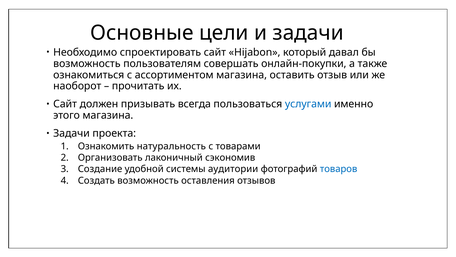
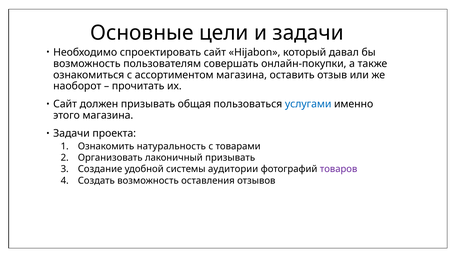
всегда: всегда -> общая (194, 104)
лаконичный сэкономив: сэкономив -> призывать (230, 157)
товаров colour: blue -> purple (339, 169)
